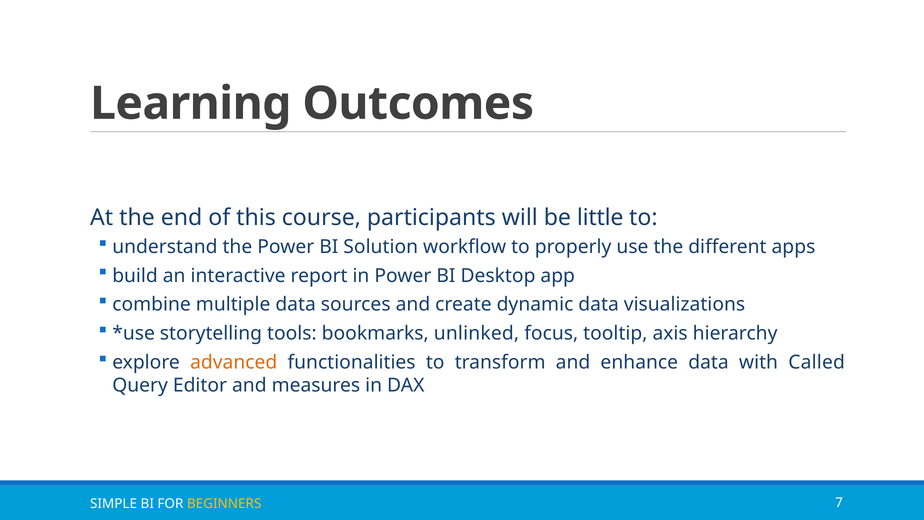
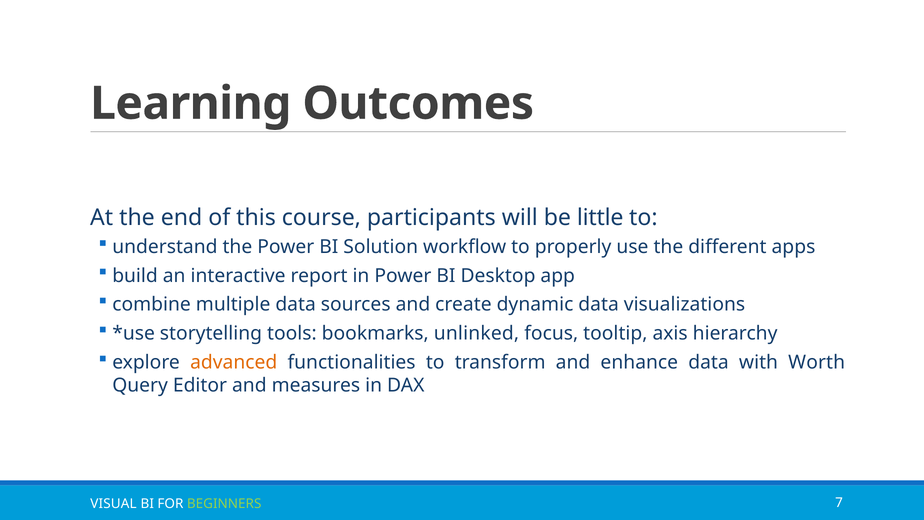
Called: Called -> Worth (817, 362)
SIMPLE: SIMPLE -> VISUAL (113, 503)
BEGINNERS colour: yellow -> light green (224, 503)
